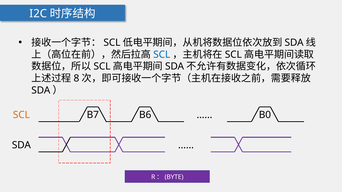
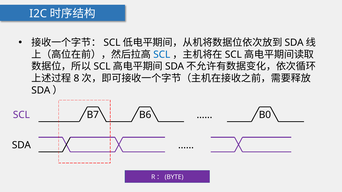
SCL colour: orange -> purple (21, 115)
